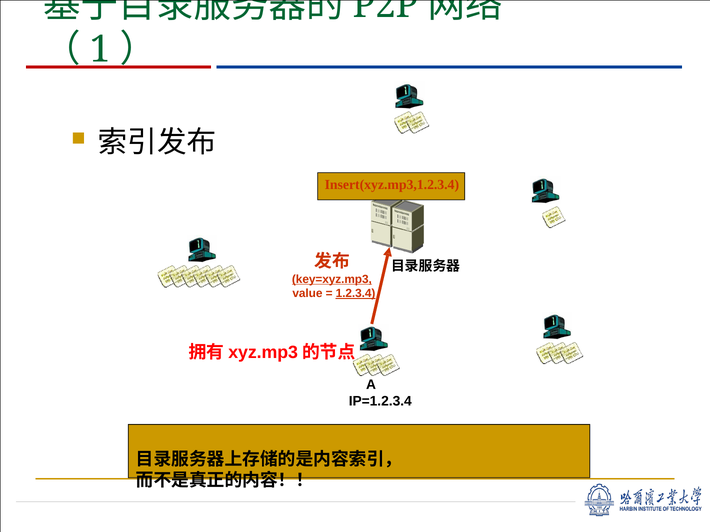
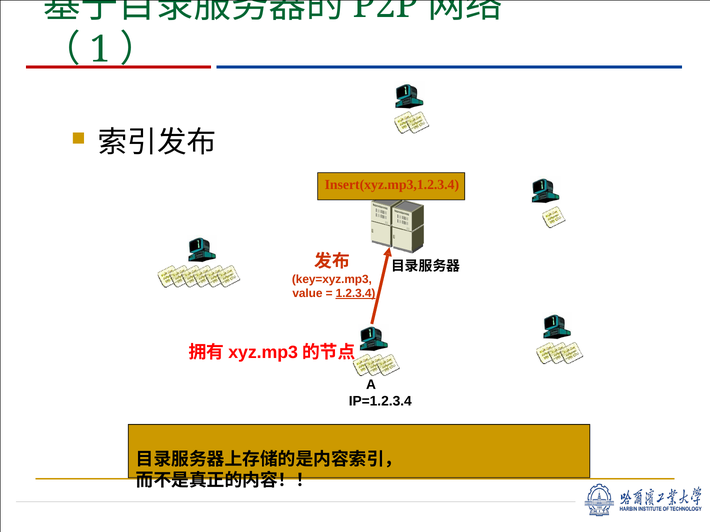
key=xyz.mp3 underline: present -> none (332, 280)
